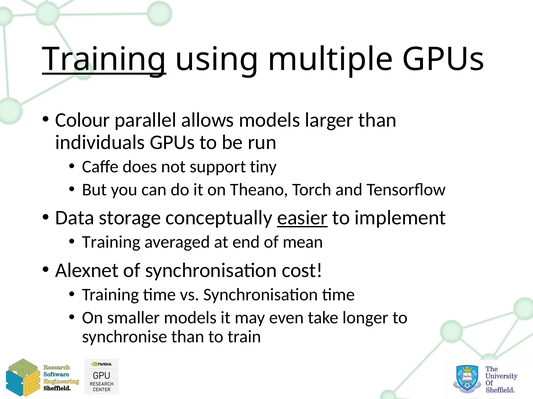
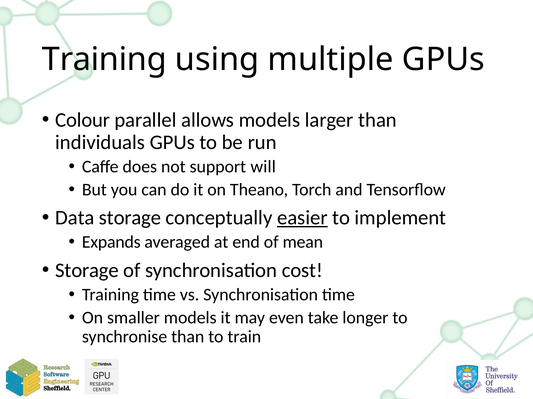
Training underline: present -> none (104, 60)
tiny: tiny -> will (263, 167)
Training: Training -> Expands (111, 243)
Alexnet: Alexnet -> Storage (87, 271)
